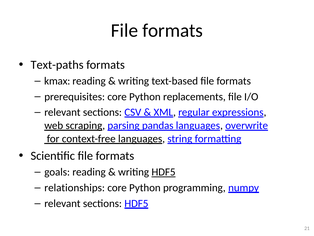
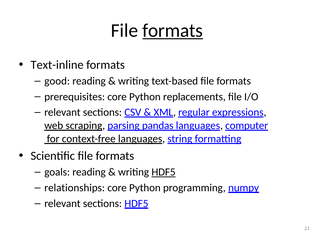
formats underline: none -> present (173, 30)
Text-paths: Text-paths -> Text-inline (57, 65)
kmax: kmax -> good (57, 81)
overwrite: overwrite -> computer (247, 125)
